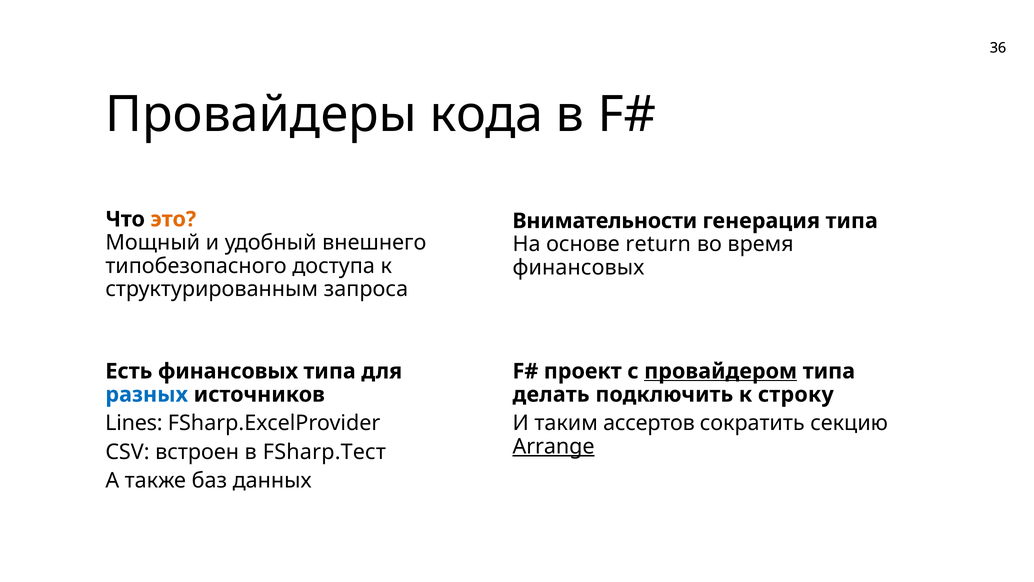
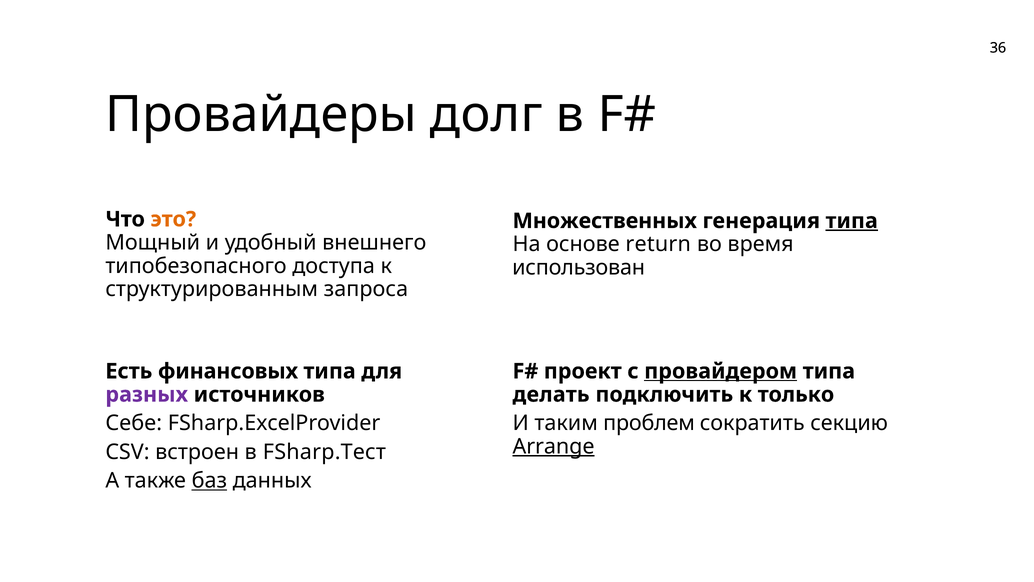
кода: кода -> долг (486, 115)
Внимательности: Внимательности -> Множественных (605, 221)
типа underline: none -> present (852, 221)
финансовых: финансовых -> использован (579, 267)
разных colour: blue -> purple (147, 394)
строку: строку -> только (796, 394)
Lines: Lines -> Себе (134, 423)
ассертов: ассертов -> проблем (649, 423)
баз underline: none -> present (209, 480)
